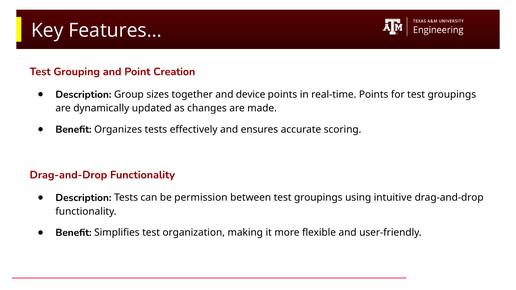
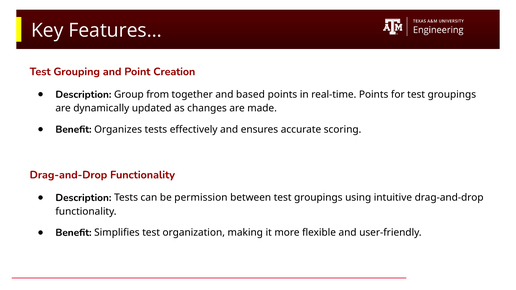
sizes: sizes -> from (158, 95)
device: device -> based (250, 95)
